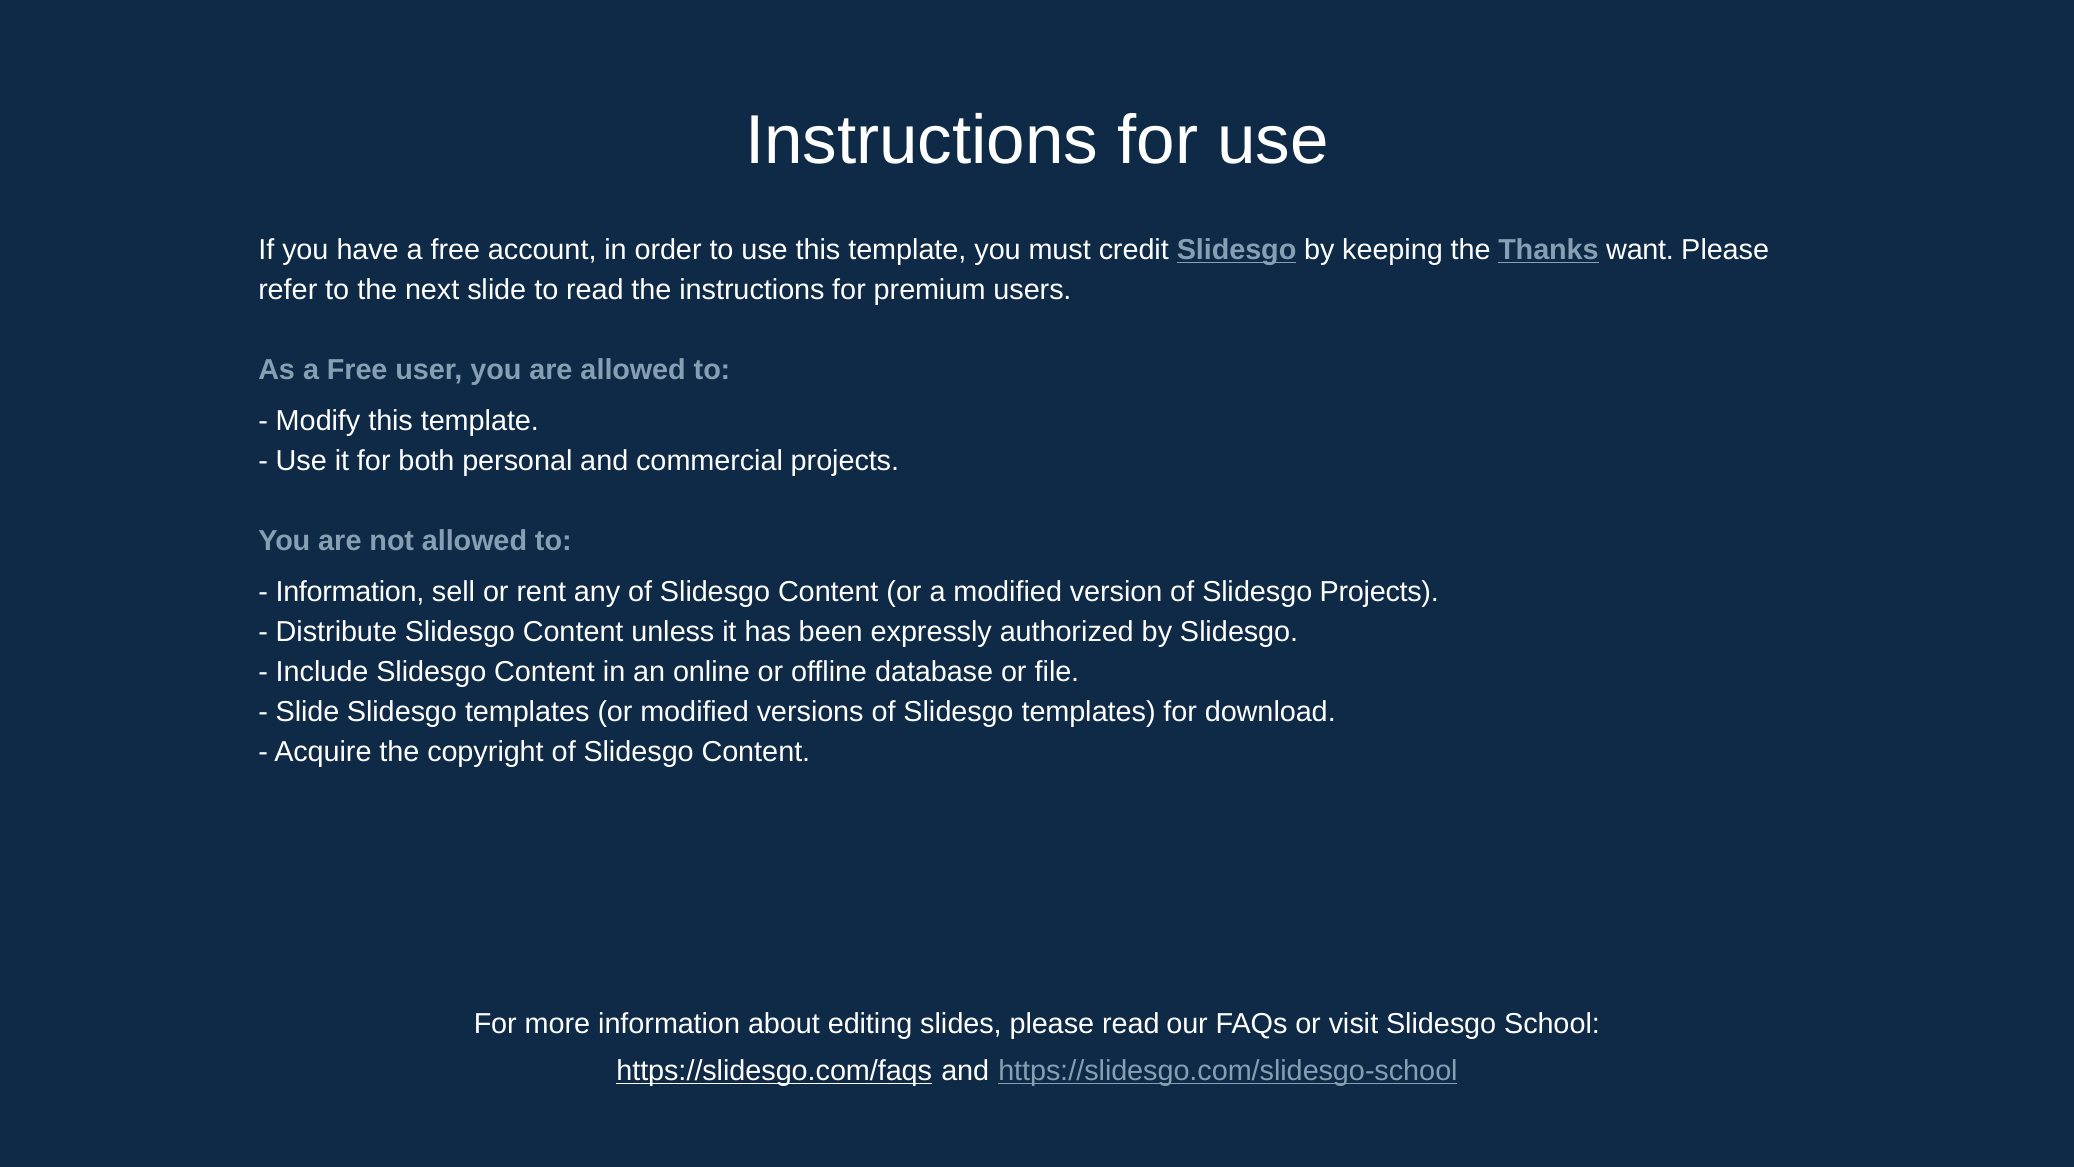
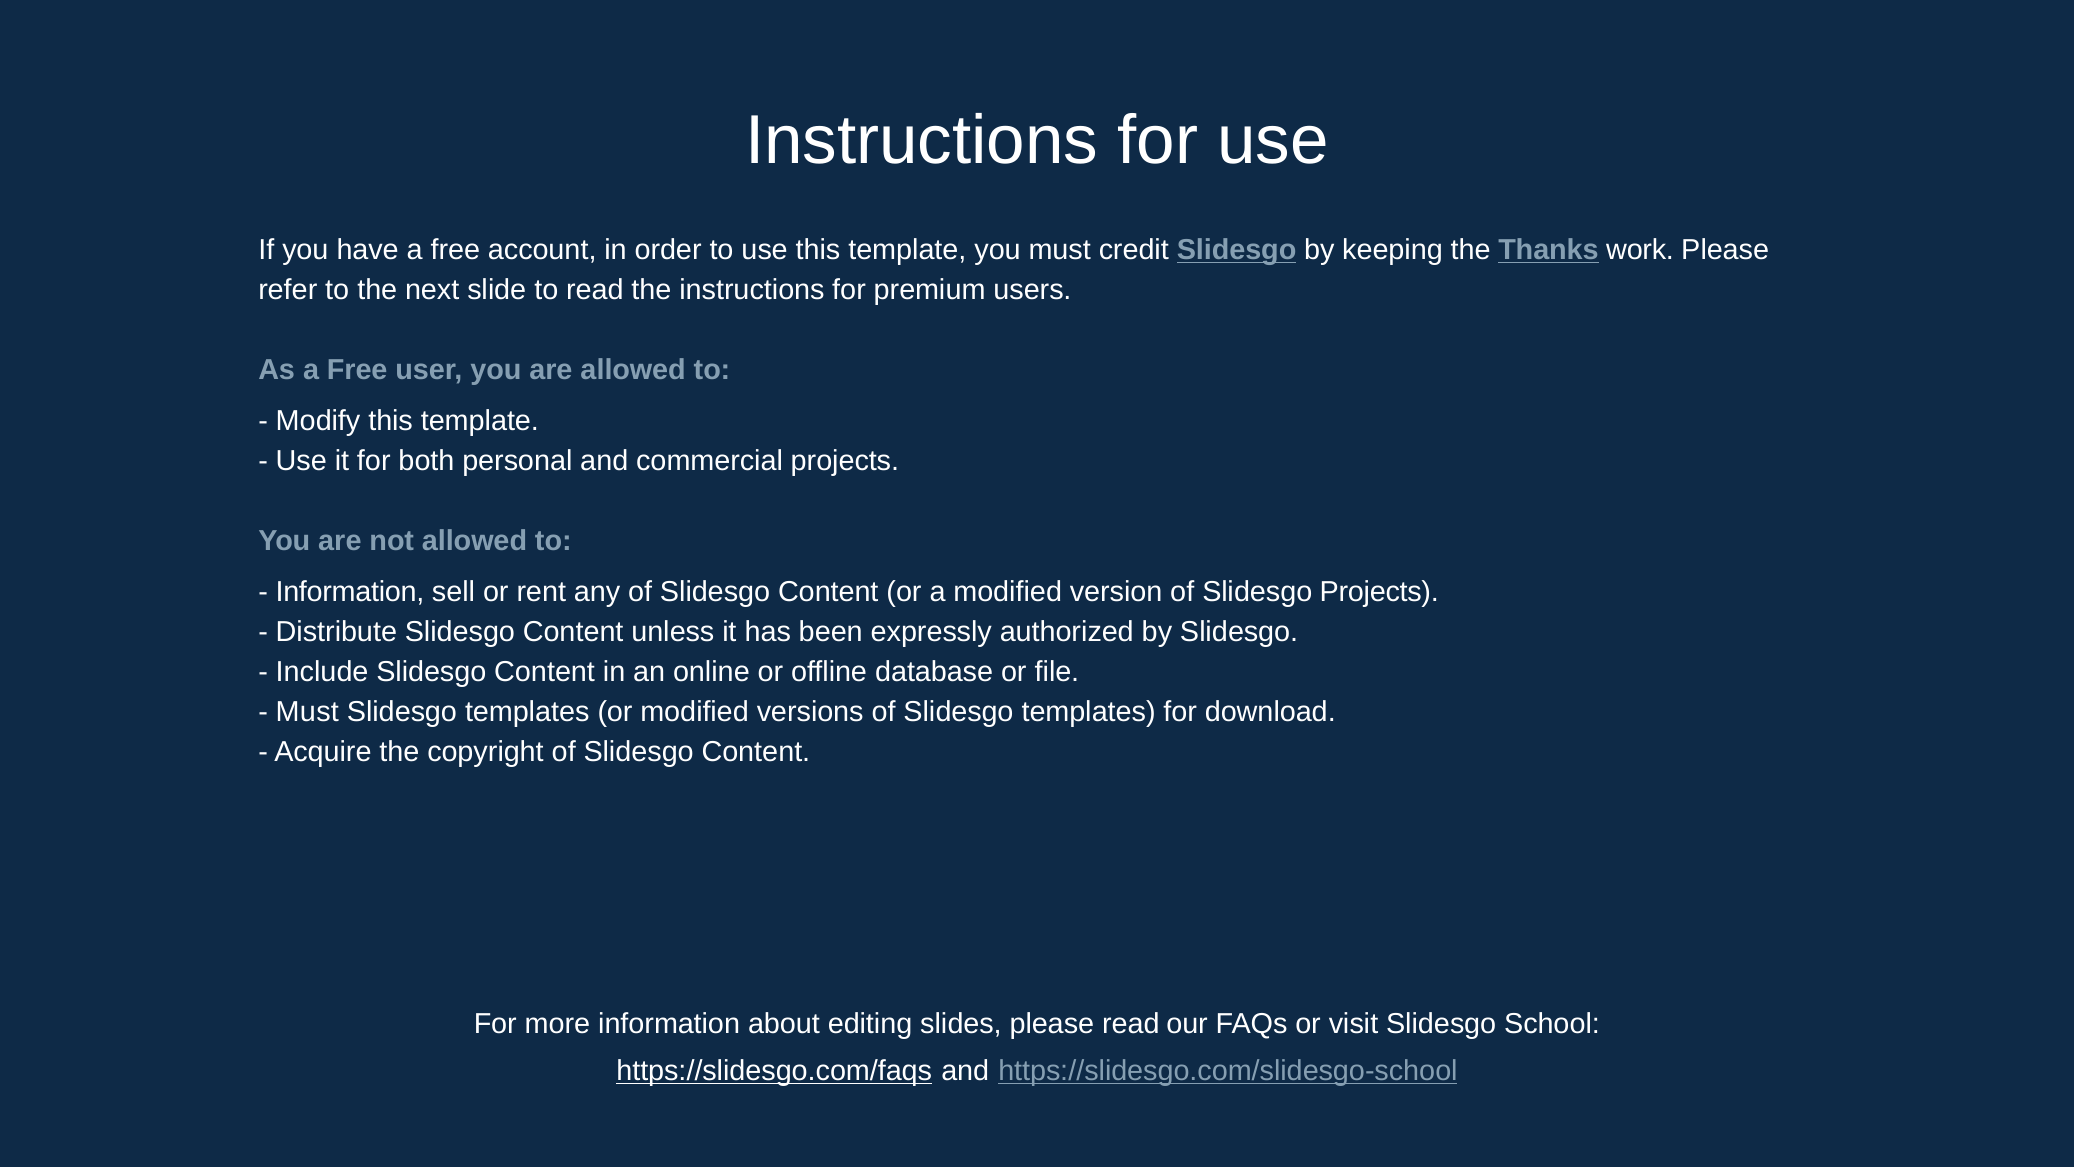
want: want -> work (1640, 250)
Slide: Slide -> Must (307, 712)
